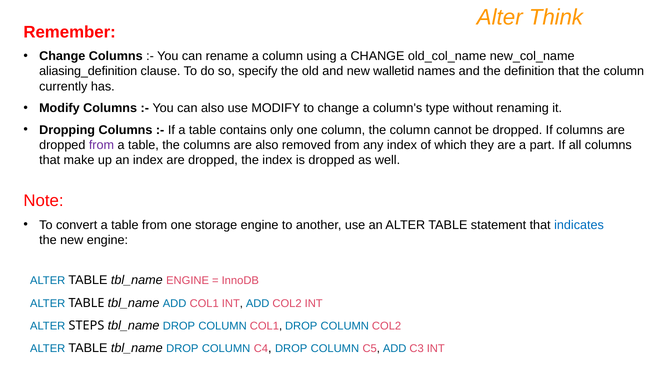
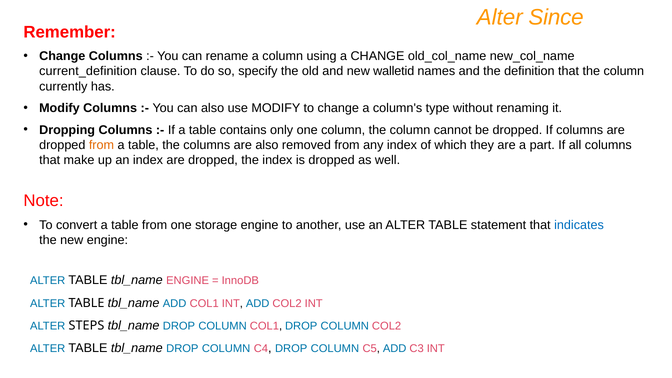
Think: Think -> Since (556, 17)
aliasing_definition: aliasing_definition -> current_definition (88, 71)
from colour: purple -> orange (101, 145)
